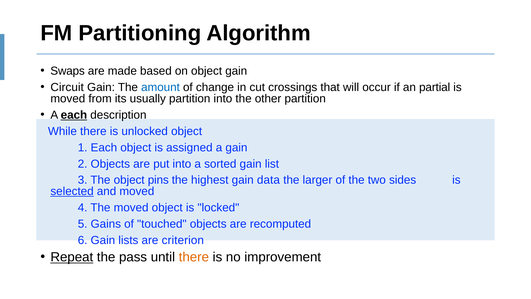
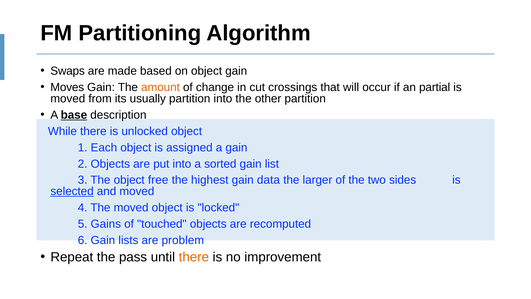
Circuit: Circuit -> Moves (67, 87)
amount colour: blue -> orange (161, 87)
A each: each -> base (74, 115)
pins: pins -> free (158, 180)
criterion: criterion -> problem (183, 240)
Repeat underline: present -> none (72, 257)
